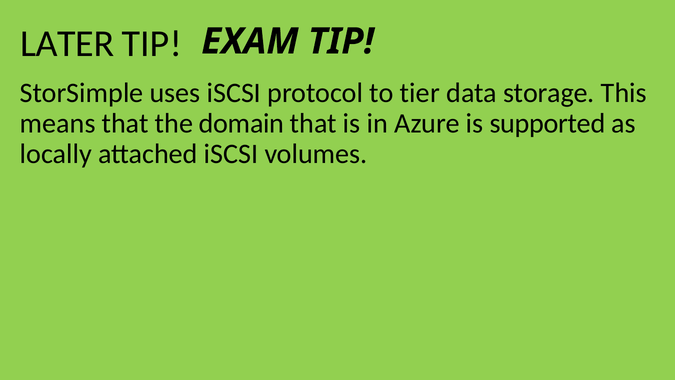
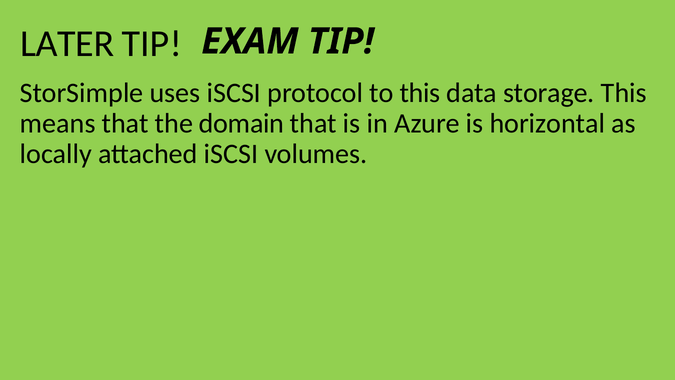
to tier: tier -> this (420, 93)
supported: supported -> horizontal (547, 123)
